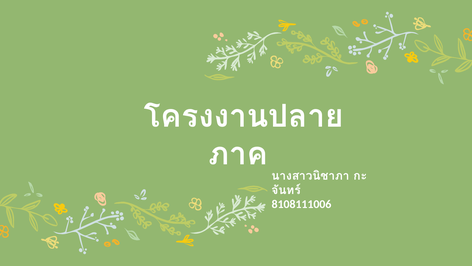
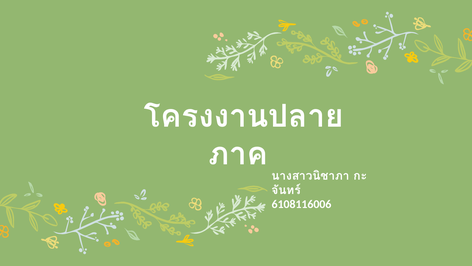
8108111006: 8108111006 -> 6108116006 (301, 204)
